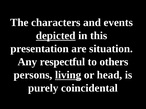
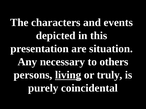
depicted underline: present -> none (56, 36)
respectful: respectful -> necessary (62, 62)
head: head -> truly (110, 75)
